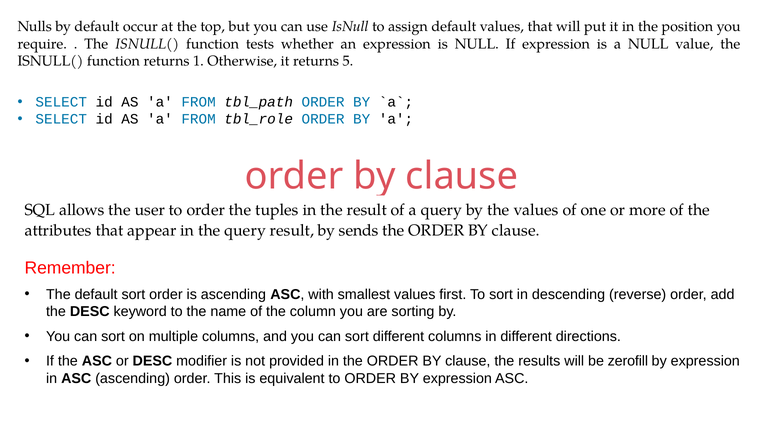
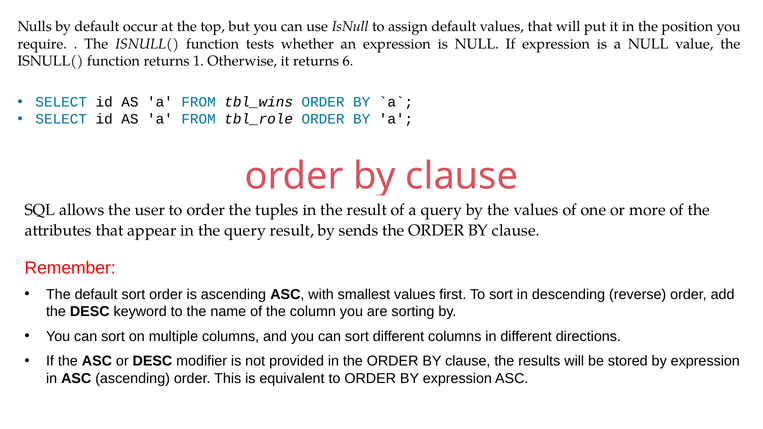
5: 5 -> 6 (348, 61)
tbl_path: tbl_path -> tbl_wins (259, 102)
zerofill: zerofill -> stored (628, 361)
